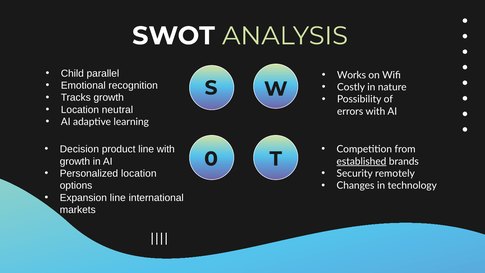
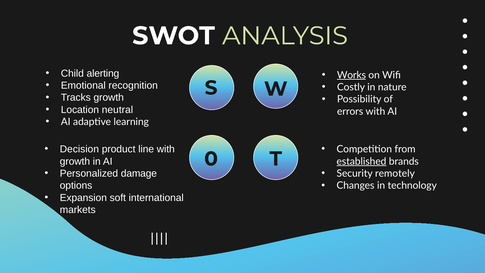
parallel: parallel -> alerting (103, 73)
Works underline: none -> present (351, 75)
Personalized location: location -> damage (139, 173)
Expansion line: line -> soft (118, 198)
